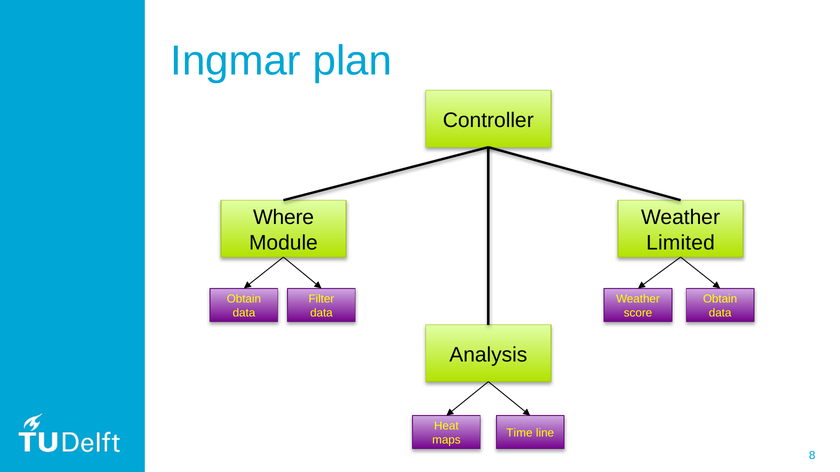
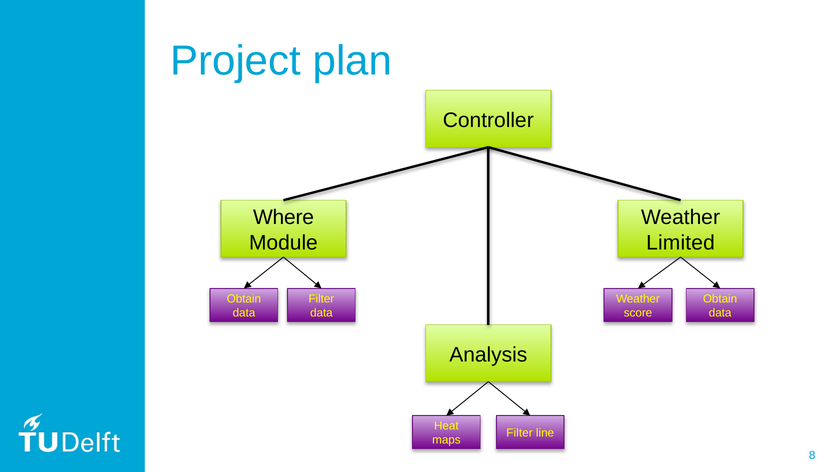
Ingmar: Ingmar -> Project (236, 61)
Time: Time -> Filter (519, 433)
